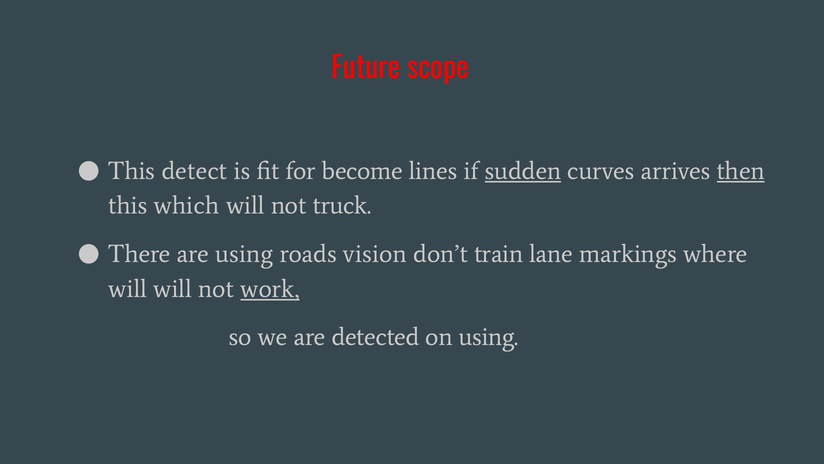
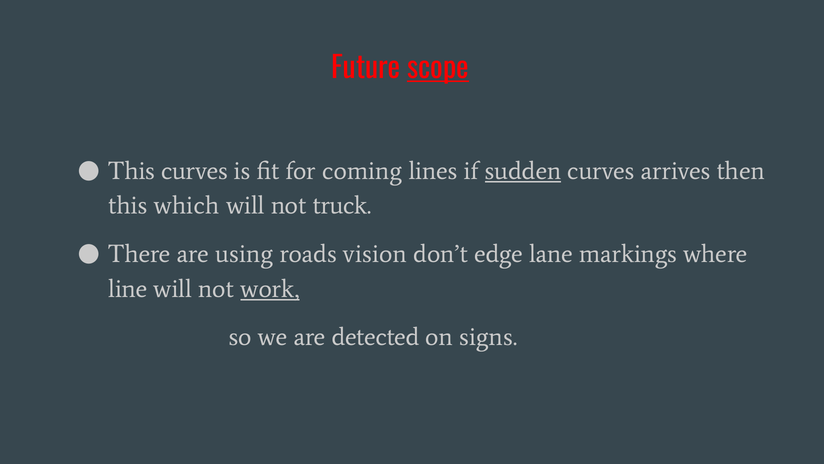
scope underline: none -> present (438, 68)
This detect: detect -> curves (195, 171)
become: become -> coming (362, 171)
then underline: present -> none (741, 171)
train: train -> edge (499, 254)
will: will -> line (128, 288)
on using: using -> signs (488, 337)
